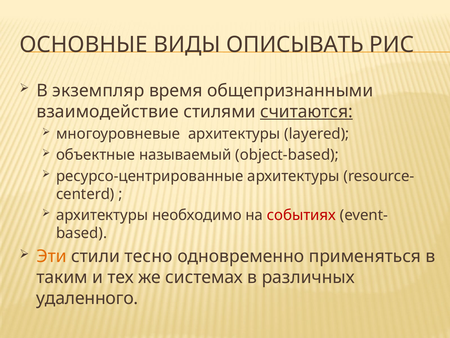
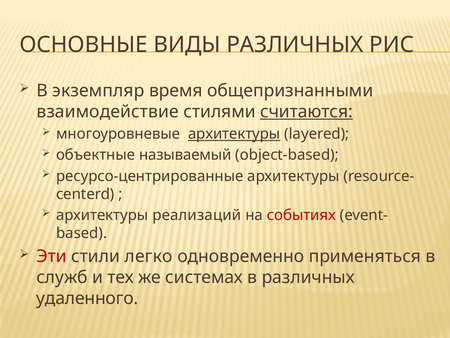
ВИДЫ ОПИСЫВАТЬ: ОПИСЫВАТЬ -> РАЗЛИЧНЫХ (295, 45)
архитектуры underline: none -> present (234, 134)
необходимо: необходимо -> реализаций (197, 215)
Эти colour: orange -> red (52, 256)
тесно: тесно -> легко (149, 256)
таким: таким -> служб (62, 277)
